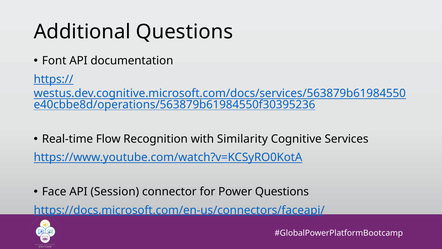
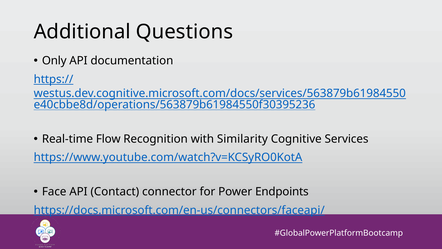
Font: Font -> Only (54, 61)
Session: Session -> Contact (115, 192)
Power Questions: Questions -> Endpoints (282, 192)
